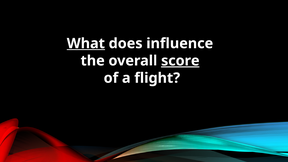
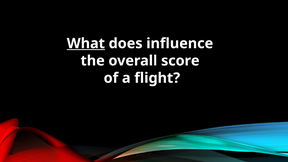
score underline: present -> none (180, 61)
